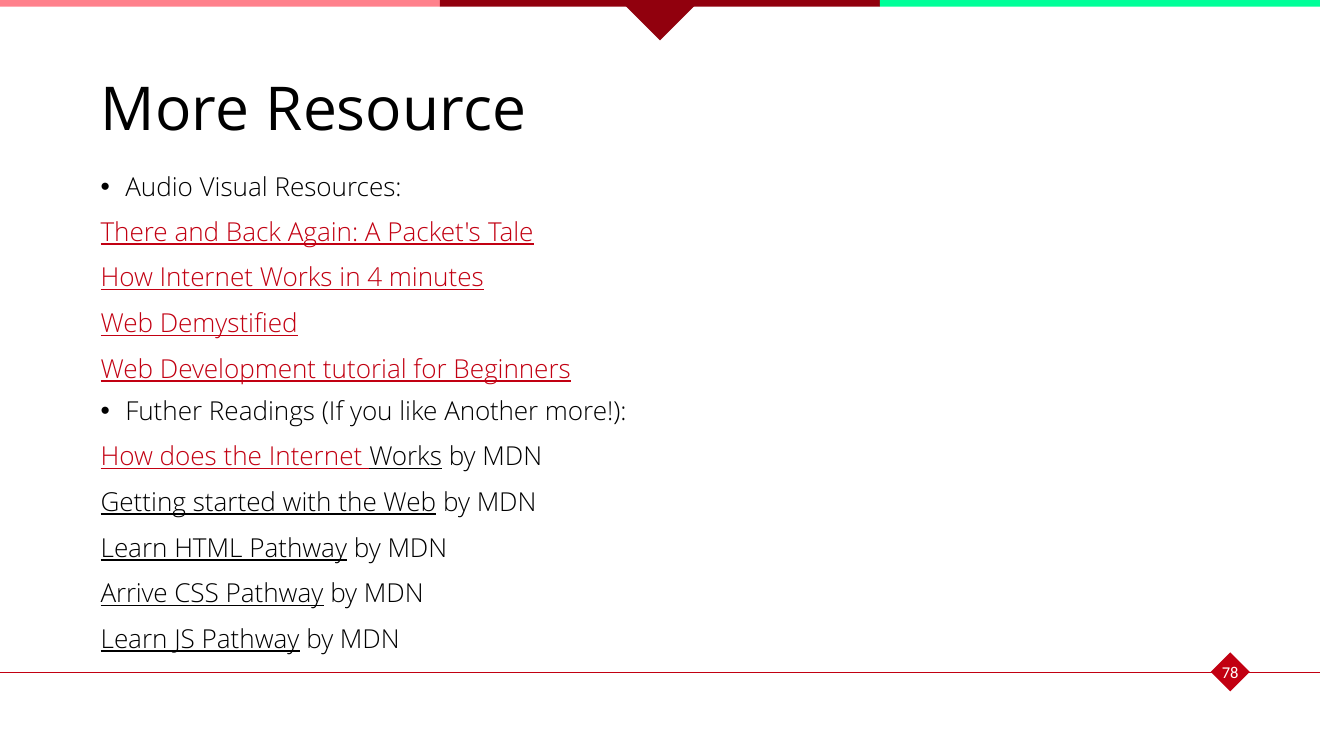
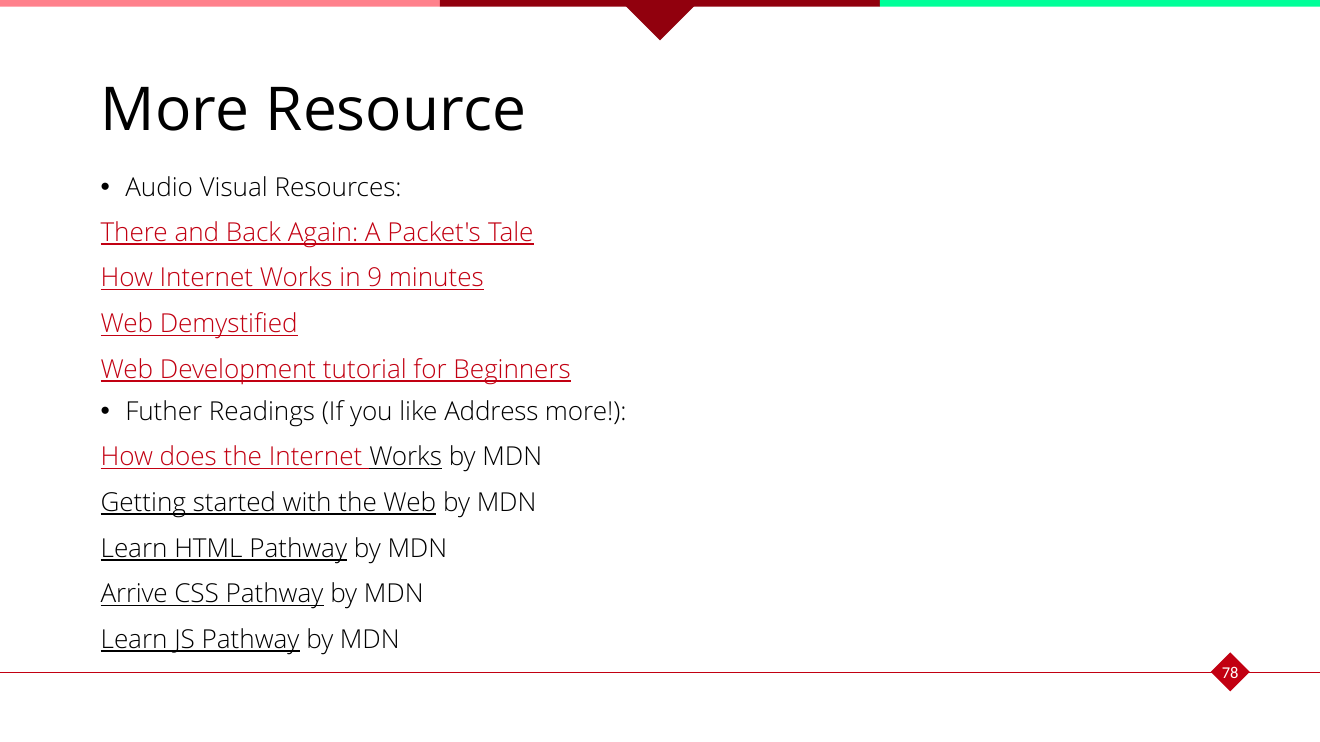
4: 4 -> 9 (375, 278)
Another: Another -> Address (491, 413)
